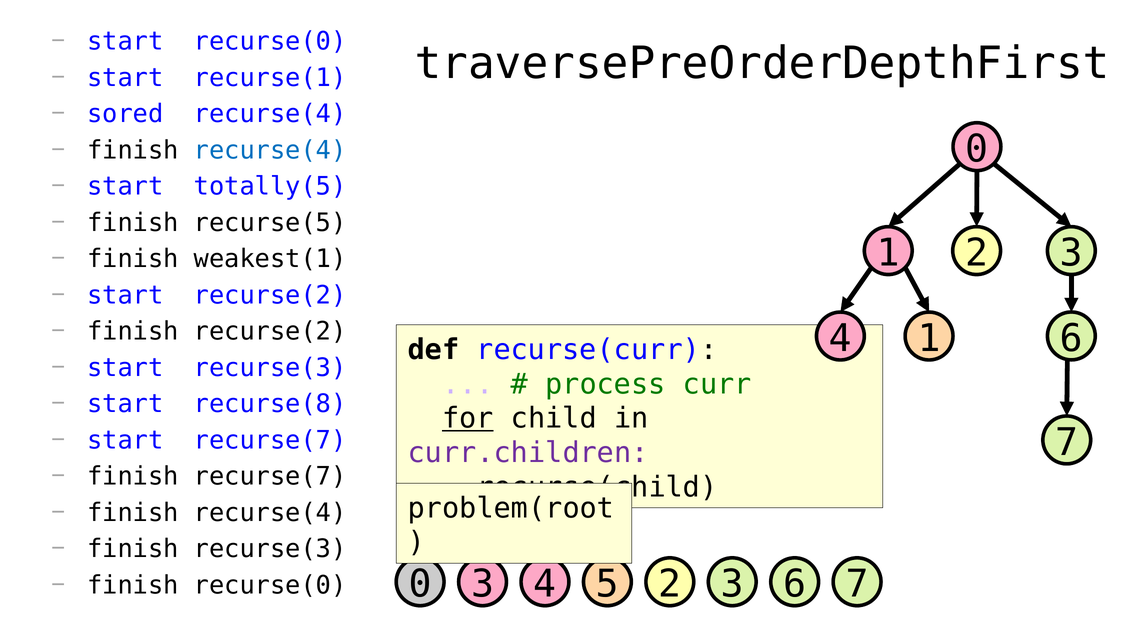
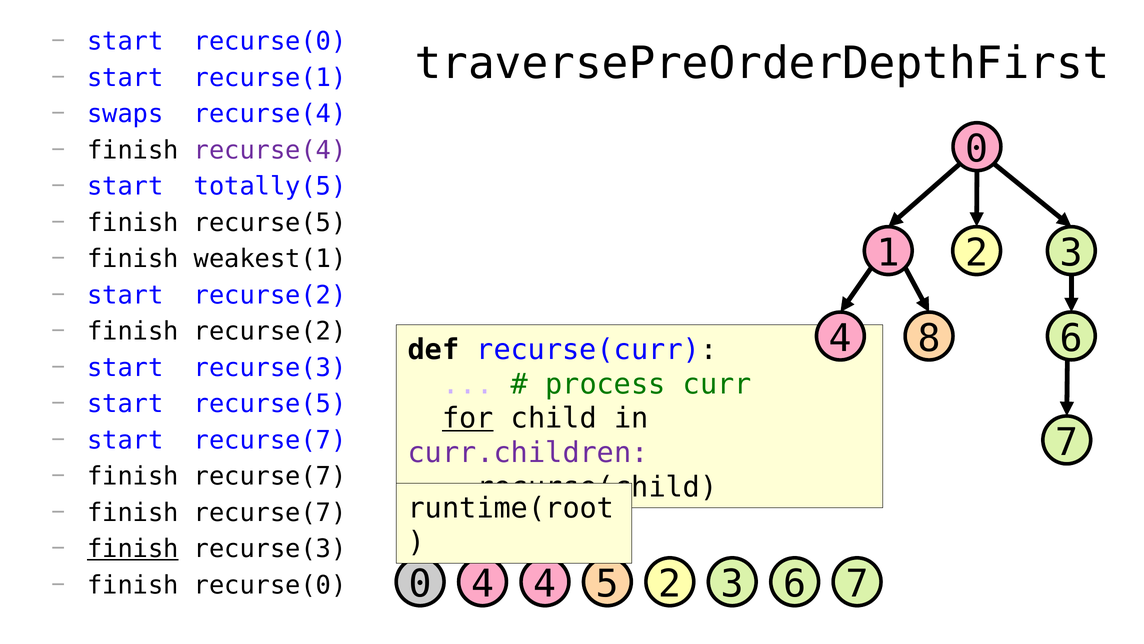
sored: sored -> swaps (125, 114)
recurse(4 colour: blue -> purple (270, 150)
4 1: 1 -> 8 (929, 338)
start recurse(8: recurse(8 -> recurse(5 (270, 404)
problem(root: problem(root -> runtime(root (511, 508)
recurse(4: recurse(4 -> recurse(7 (270, 512)
finish underline: none -> present (133, 549)
0 3: 3 -> 4 (483, 584)
